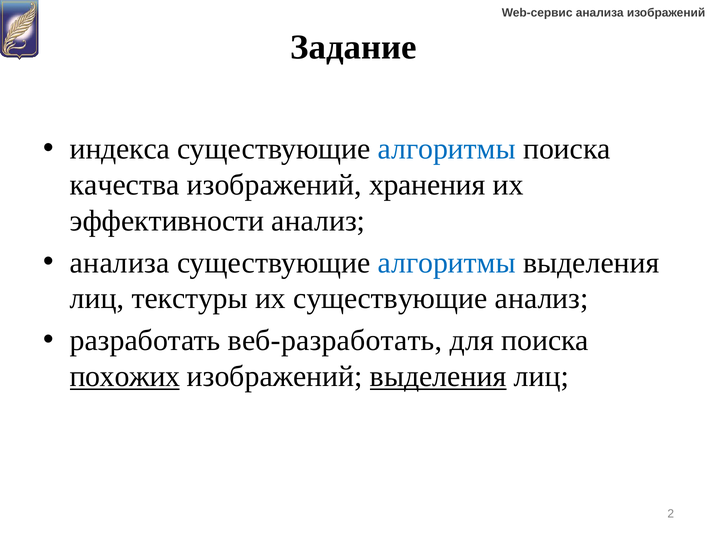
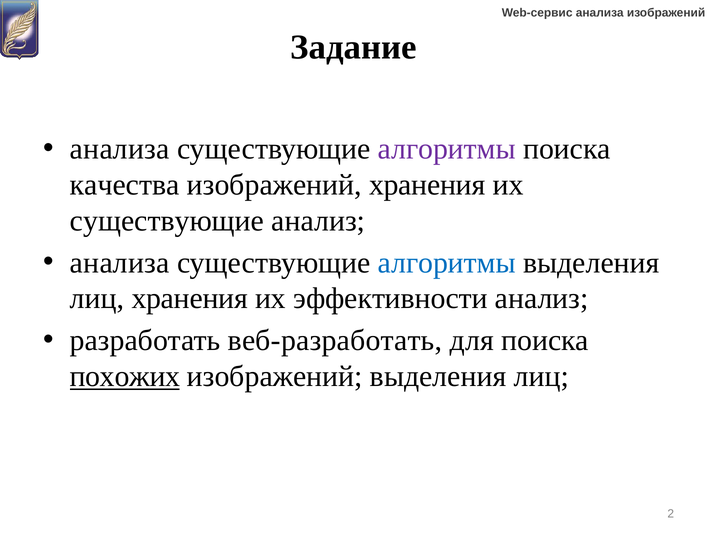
индекса: индекса -> анализа (120, 149)
алгоритмы colour: blue -> purple (447, 149)
эффективности: эффективности -> существующие (167, 221)
лиц текстуры: текстуры -> хранения (190, 298)
их существующие: существующие -> эффективности (390, 298)
выделения underline: present -> none (438, 376)
